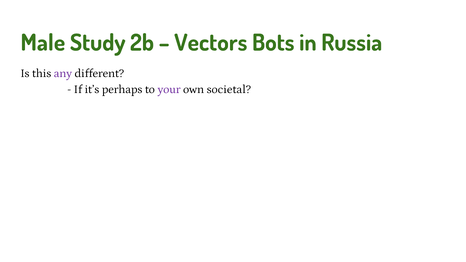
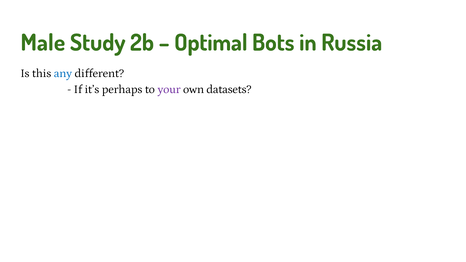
Vectors: Vectors -> Optimal (211, 43)
any colour: purple -> blue (63, 73)
societal: societal -> datasets (229, 89)
